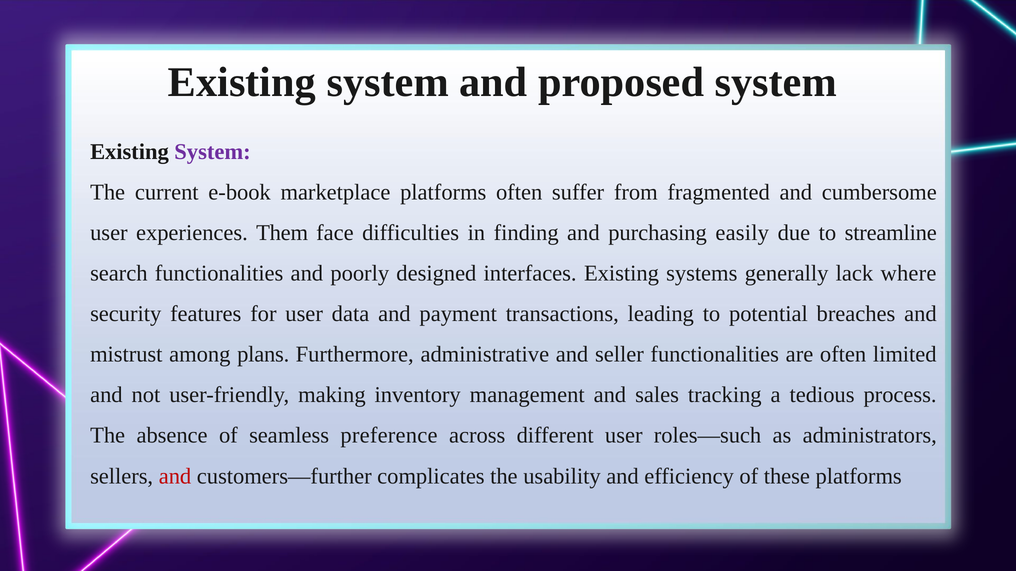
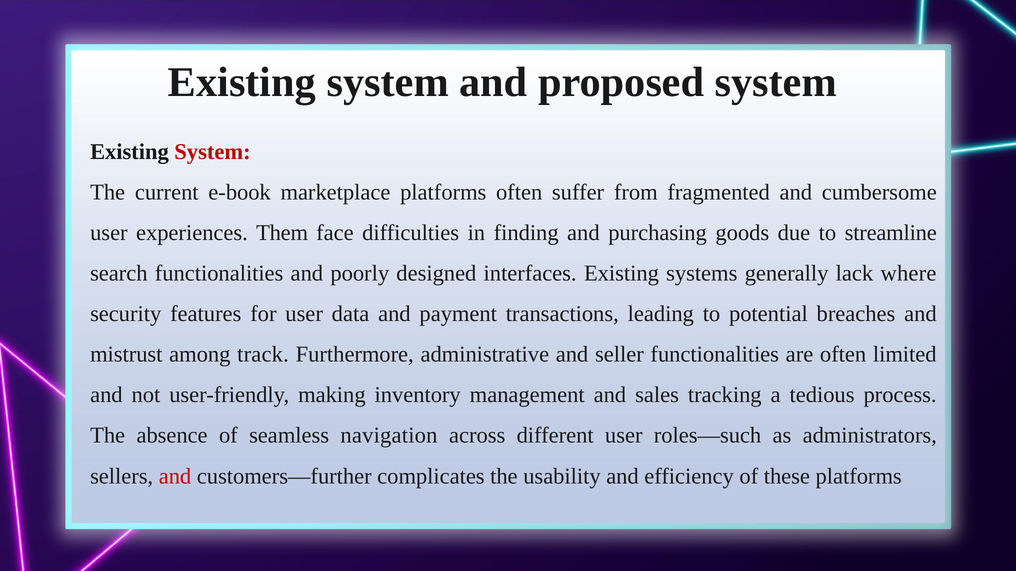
System colour: purple -> red (213, 152)
easily: easily -> goods (742, 233)
plans: plans -> track (263, 355)
preference: preference -> navigation (389, 436)
